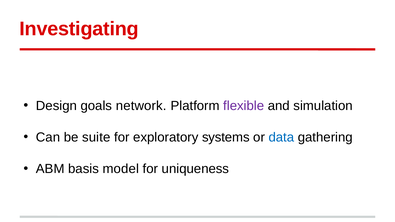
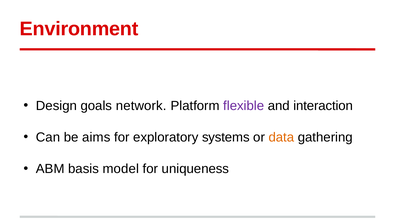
Investigating: Investigating -> Environment (79, 29)
simulation: simulation -> interaction (323, 106)
suite: suite -> aims (96, 137)
data colour: blue -> orange (281, 137)
